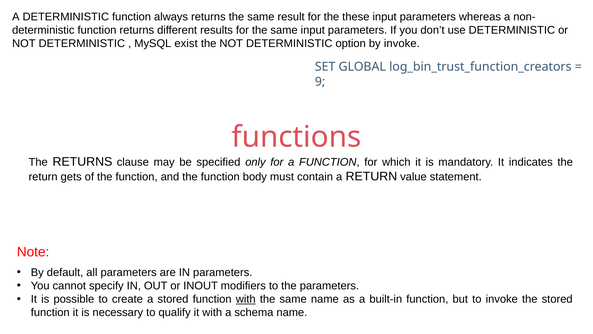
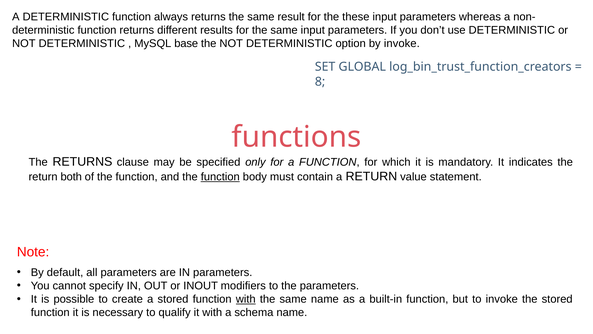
exist: exist -> base (186, 43)
9: 9 -> 8 (320, 82)
gets: gets -> both (71, 177)
function underline: none -> present (220, 177)
